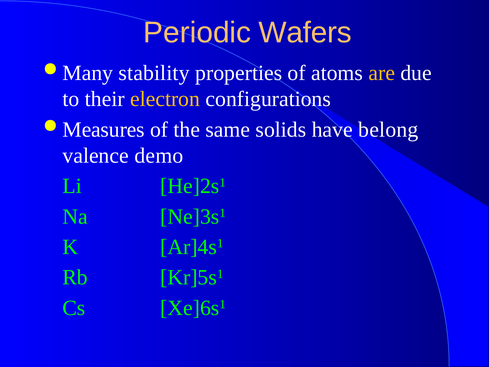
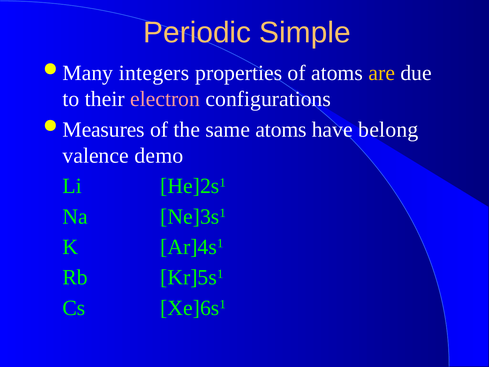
Wafers: Wafers -> Simple (305, 33)
stability: stability -> integers (154, 73)
electron colour: yellow -> pink (165, 99)
same solids: solids -> atoms (281, 129)
